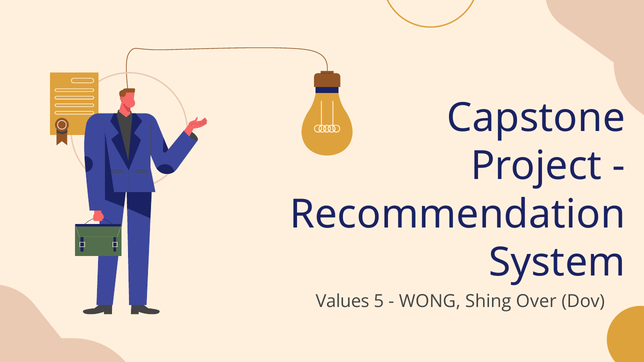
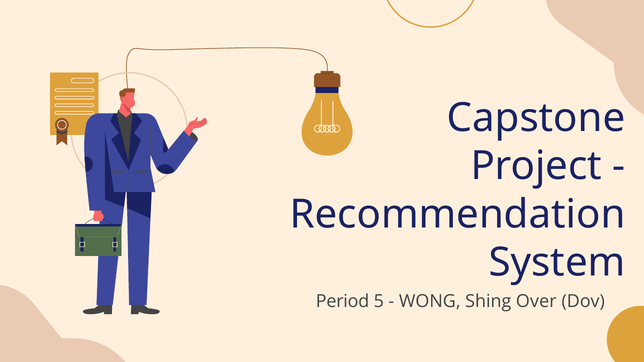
Values: Values -> Period (343, 301)
